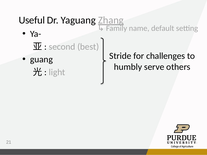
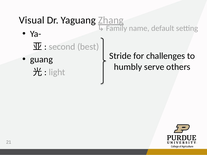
Useful: Useful -> Visual (32, 20)
